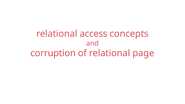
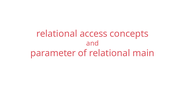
corruption: corruption -> parameter (53, 53)
page: page -> main (143, 53)
